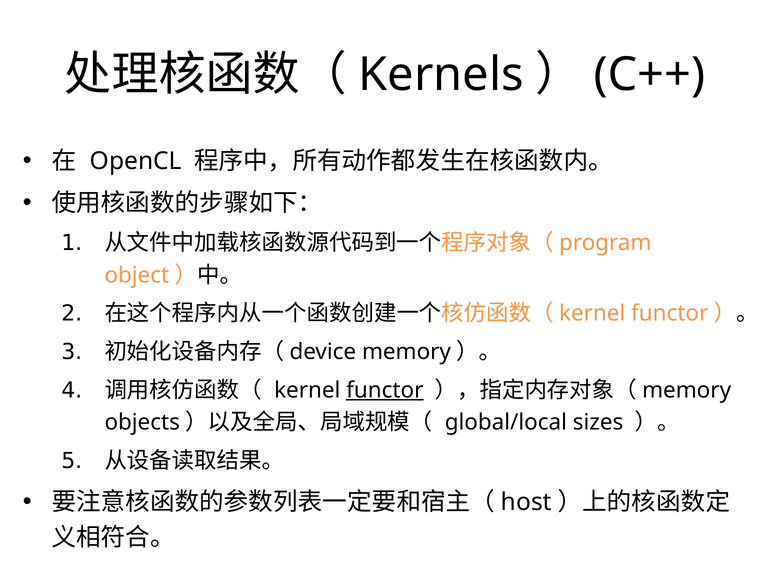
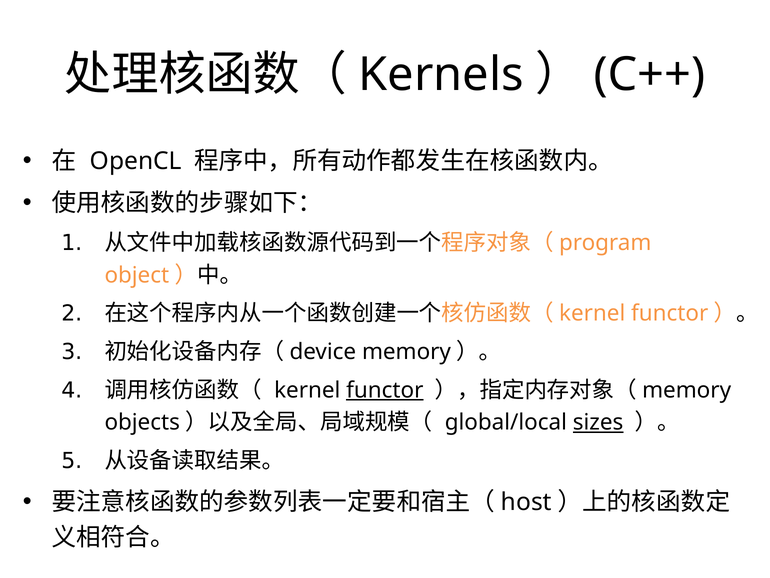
sizes underline: none -> present (598, 422)
